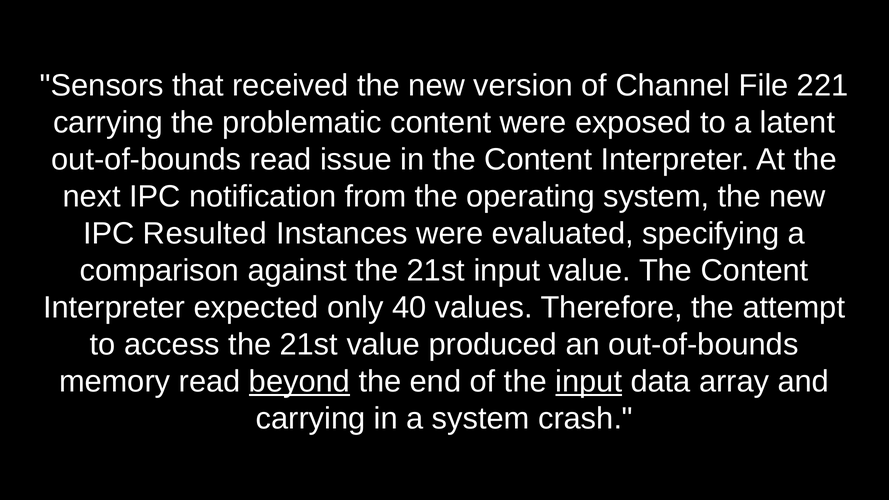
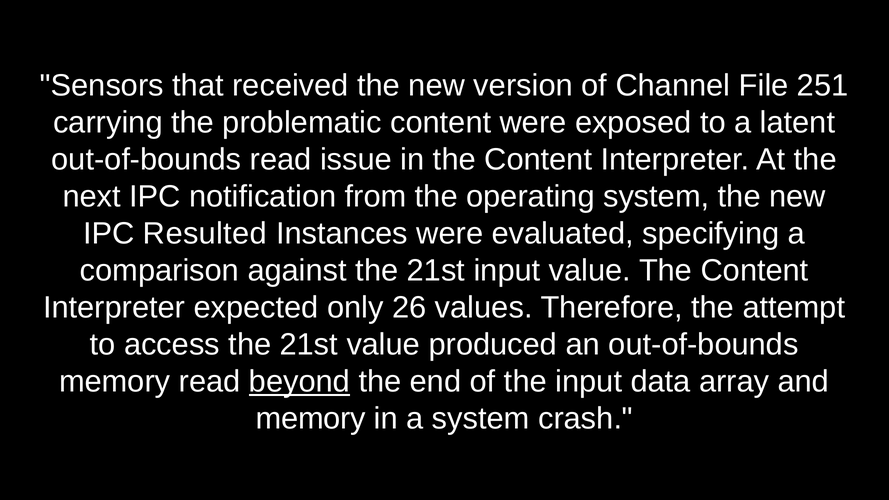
221: 221 -> 251 (823, 86)
40: 40 -> 26 (409, 308)
input underline: present -> none (589, 382)
carrying: carrying -> memory (311, 419)
